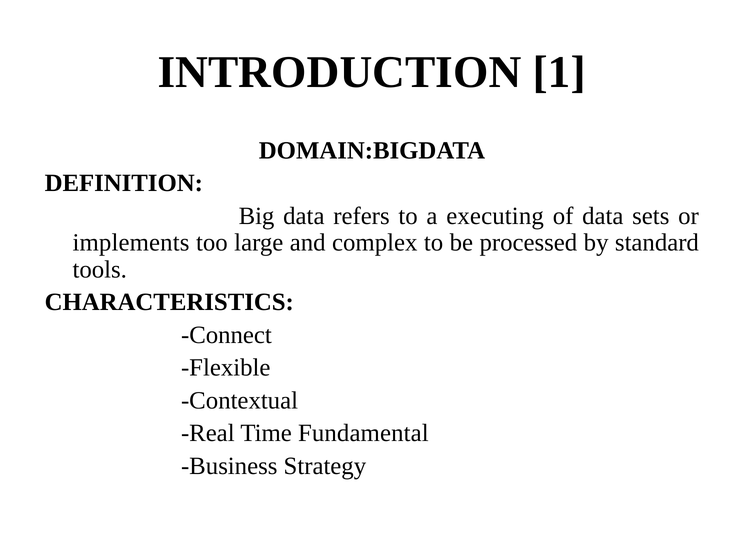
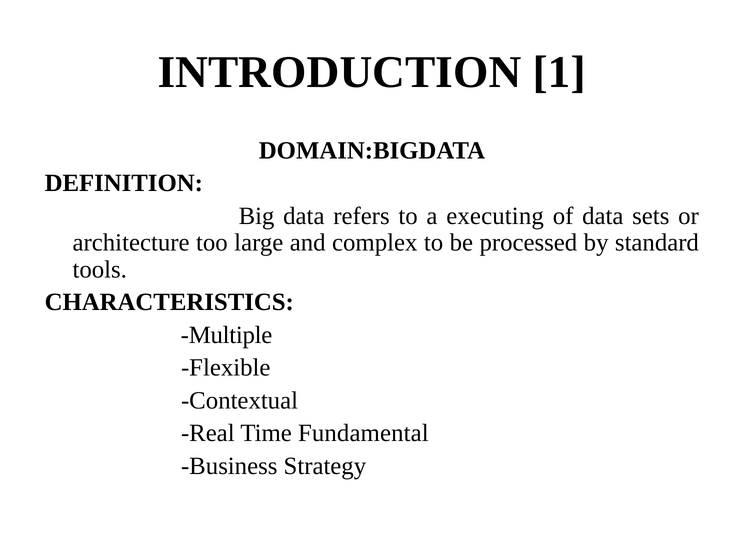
implements: implements -> architecture (131, 243)
Connect: Connect -> Multiple (227, 335)
